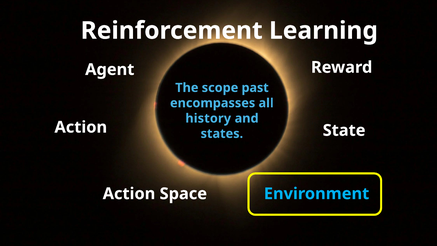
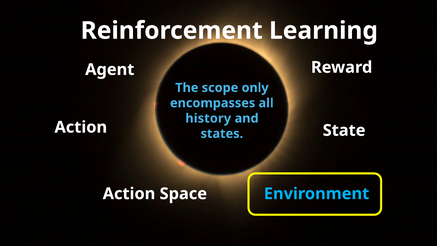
past: past -> only (255, 88)
